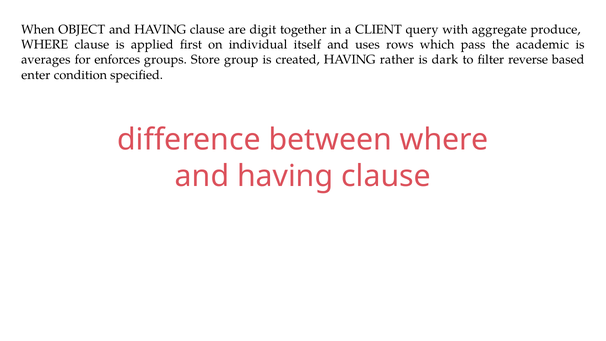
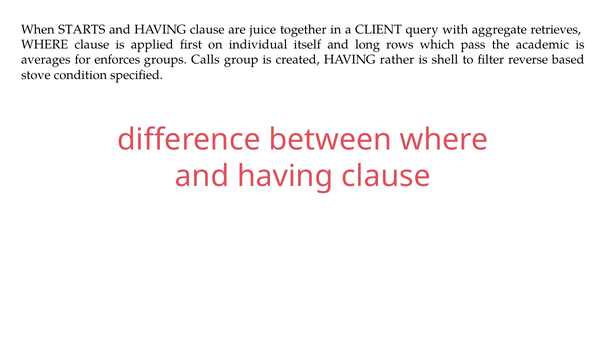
OBJECT: OBJECT -> STARTS (82, 29)
digit: digit -> juice (263, 29)
produce: produce -> retrieves (556, 29)
uses: uses -> long (368, 45)
Store: Store -> Calls (205, 60)
dark: dark -> shell (445, 60)
enter: enter -> stove (36, 75)
